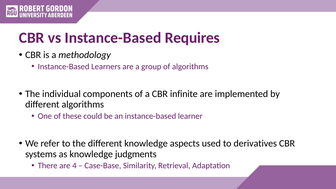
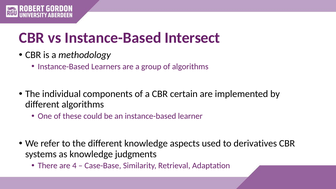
Requires: Requires -> Intersect (192, 38)
infinite: infinite -> certain (184, 94)
